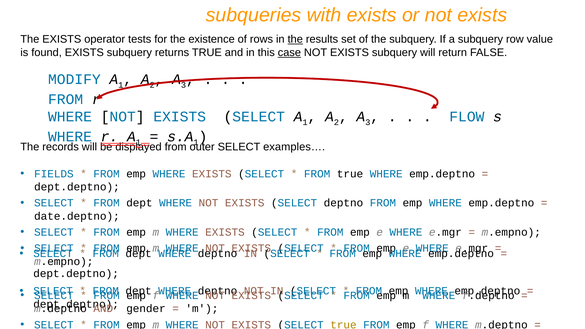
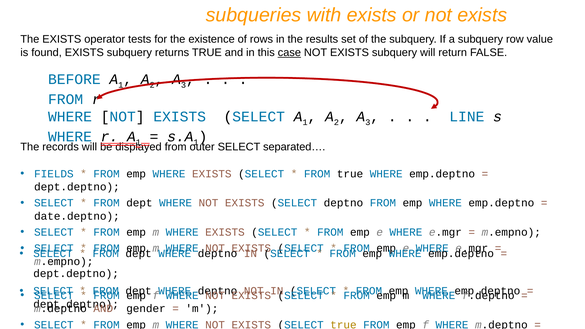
the underline: present -> none (295, 39)
MODIFY: MODIFY -> BEFORE (74, 79)
FLOW: FLOW -> LINE (467, 117)
examples…: examples… -> separated… (294, 147)
